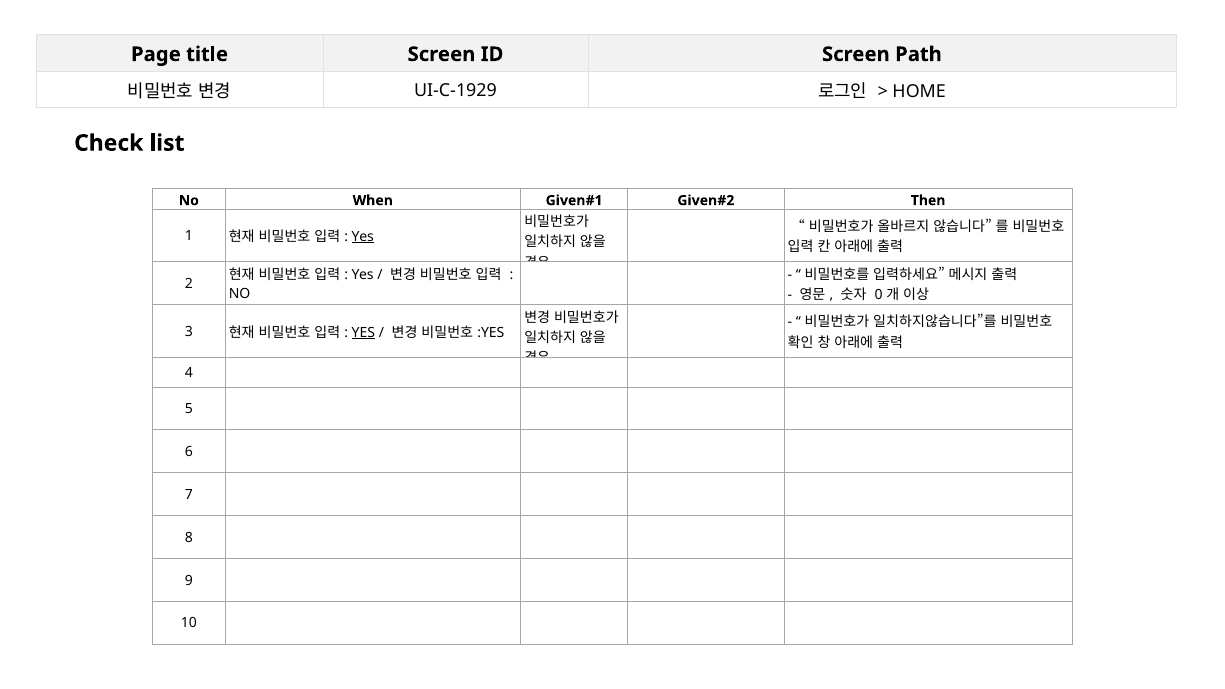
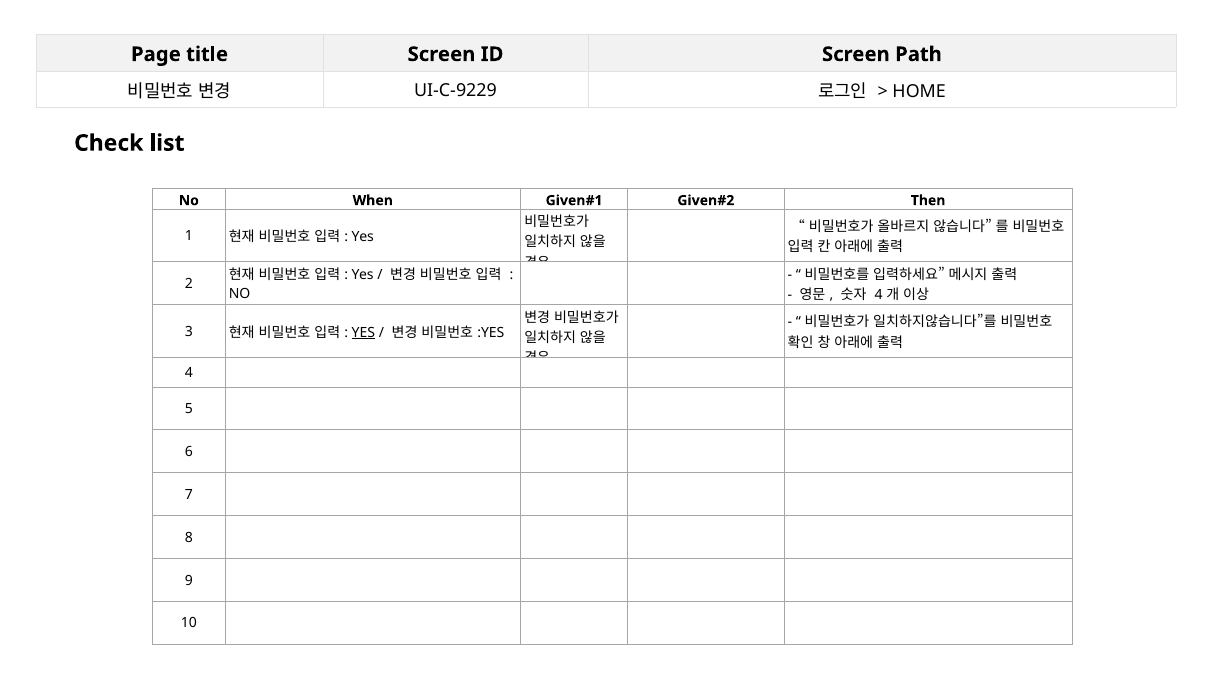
UI-C-1929: UI-C-1929 -> UI-C-9229 (455, 90)
Yes underline: present -> none (363, 237)
0: 0 -> 4 (879, 295)
